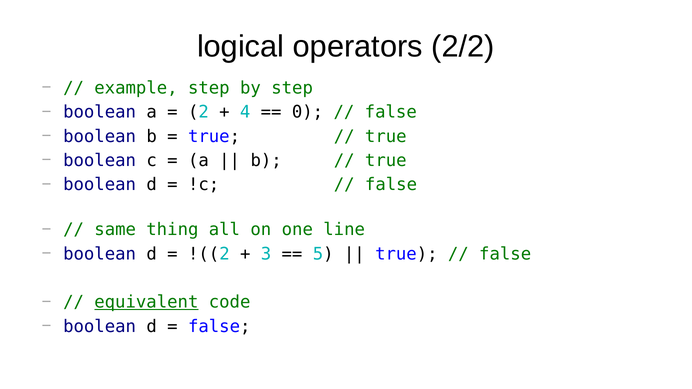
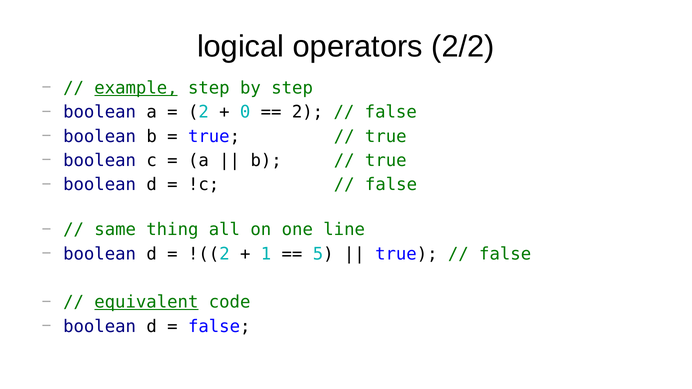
example underline: none -> present (136, 88)
4: 4 -> 0 (245, 112)
0: 0 -> 2 (308, 112)
3: 3 -> 1 (266, 254)
